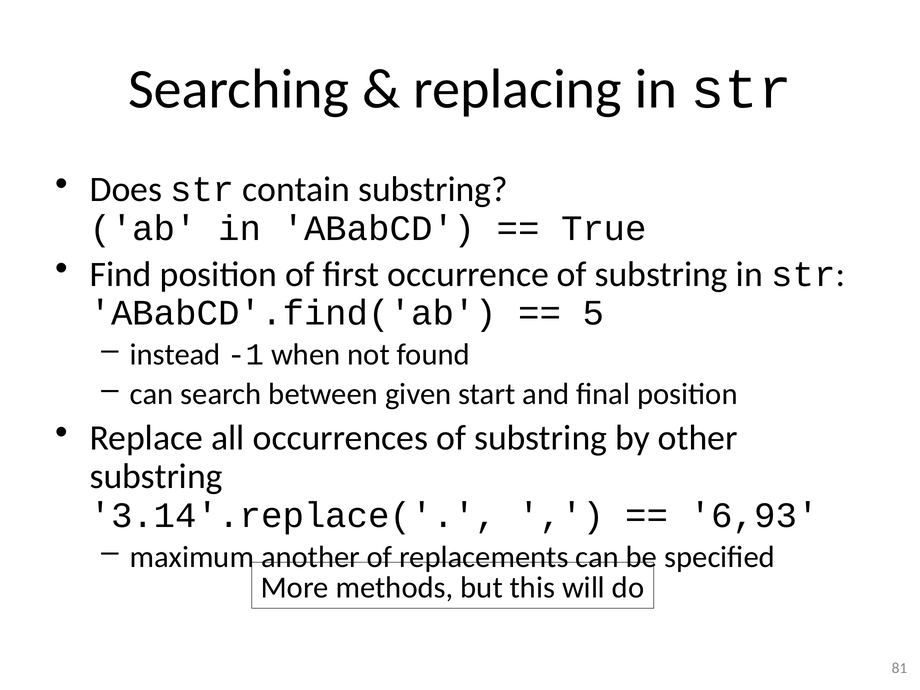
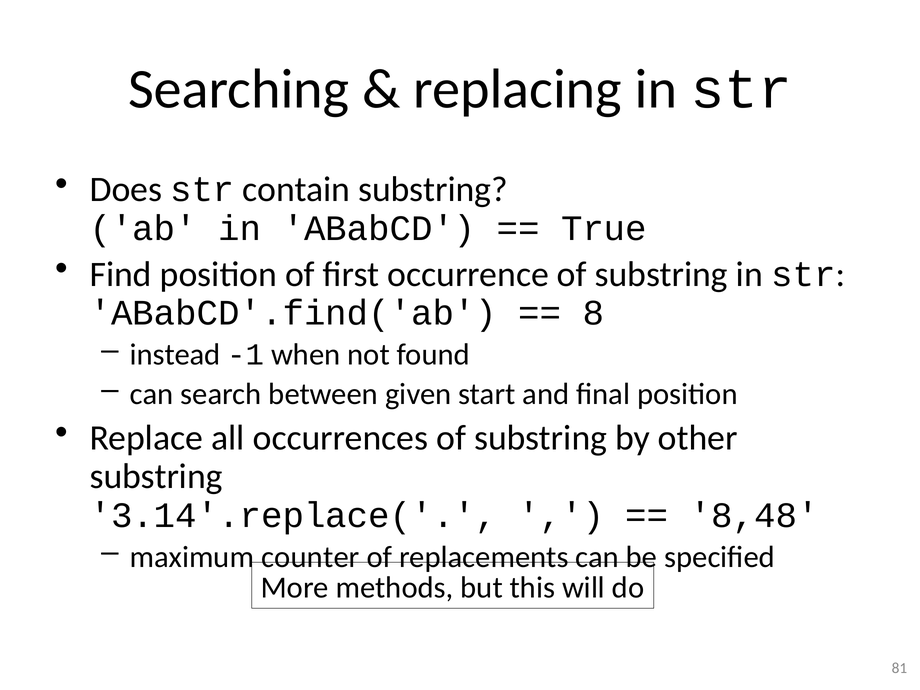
5: 5 -> 8 (593, 313)
6,93: 6,93 -> 8,48 (754, 515)
another: another -> counter (310, 557)
